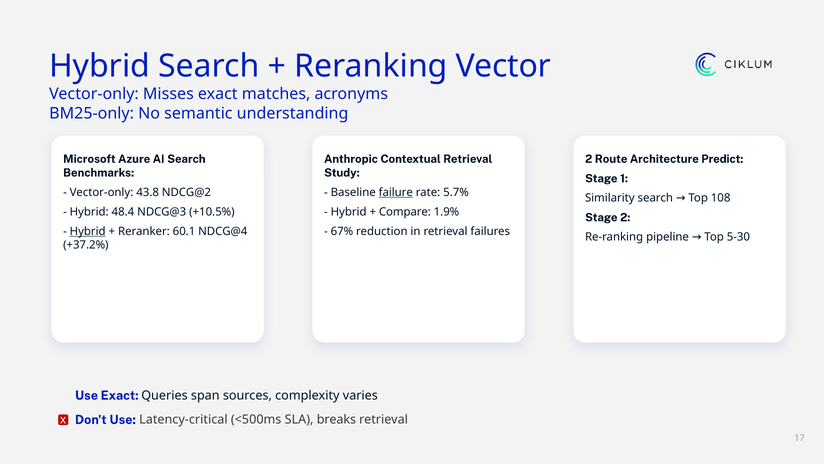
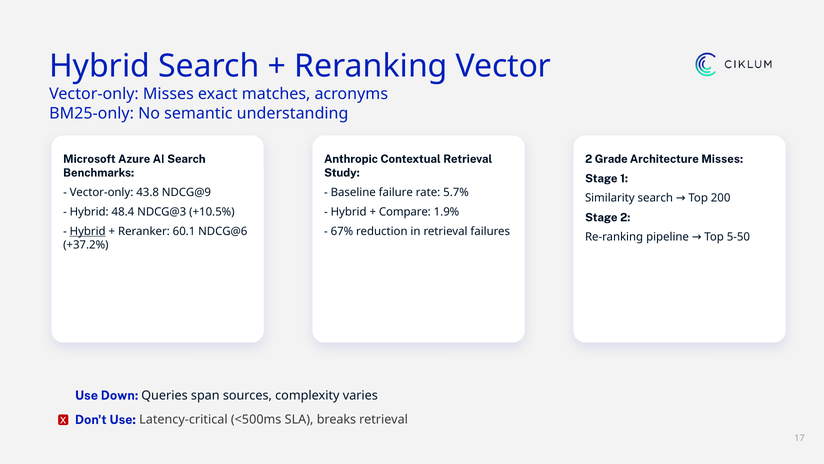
Route: Route -> Grade (611, 159)
Architecture Predict: Predict -> Misses (722, 159)
NDCG@2: NDCG@2 -> NDCG@9 (186, 192)
failure underline: present -> none (396, 192)
108: 108 -> 200 (721, 198)
NDCG@4: NDCG@4 -> NDCG@6 (223, 231)
5-30: 5-30 -> 5-50 (738, 237)
Exact: Exact -> Down (120, 395)
